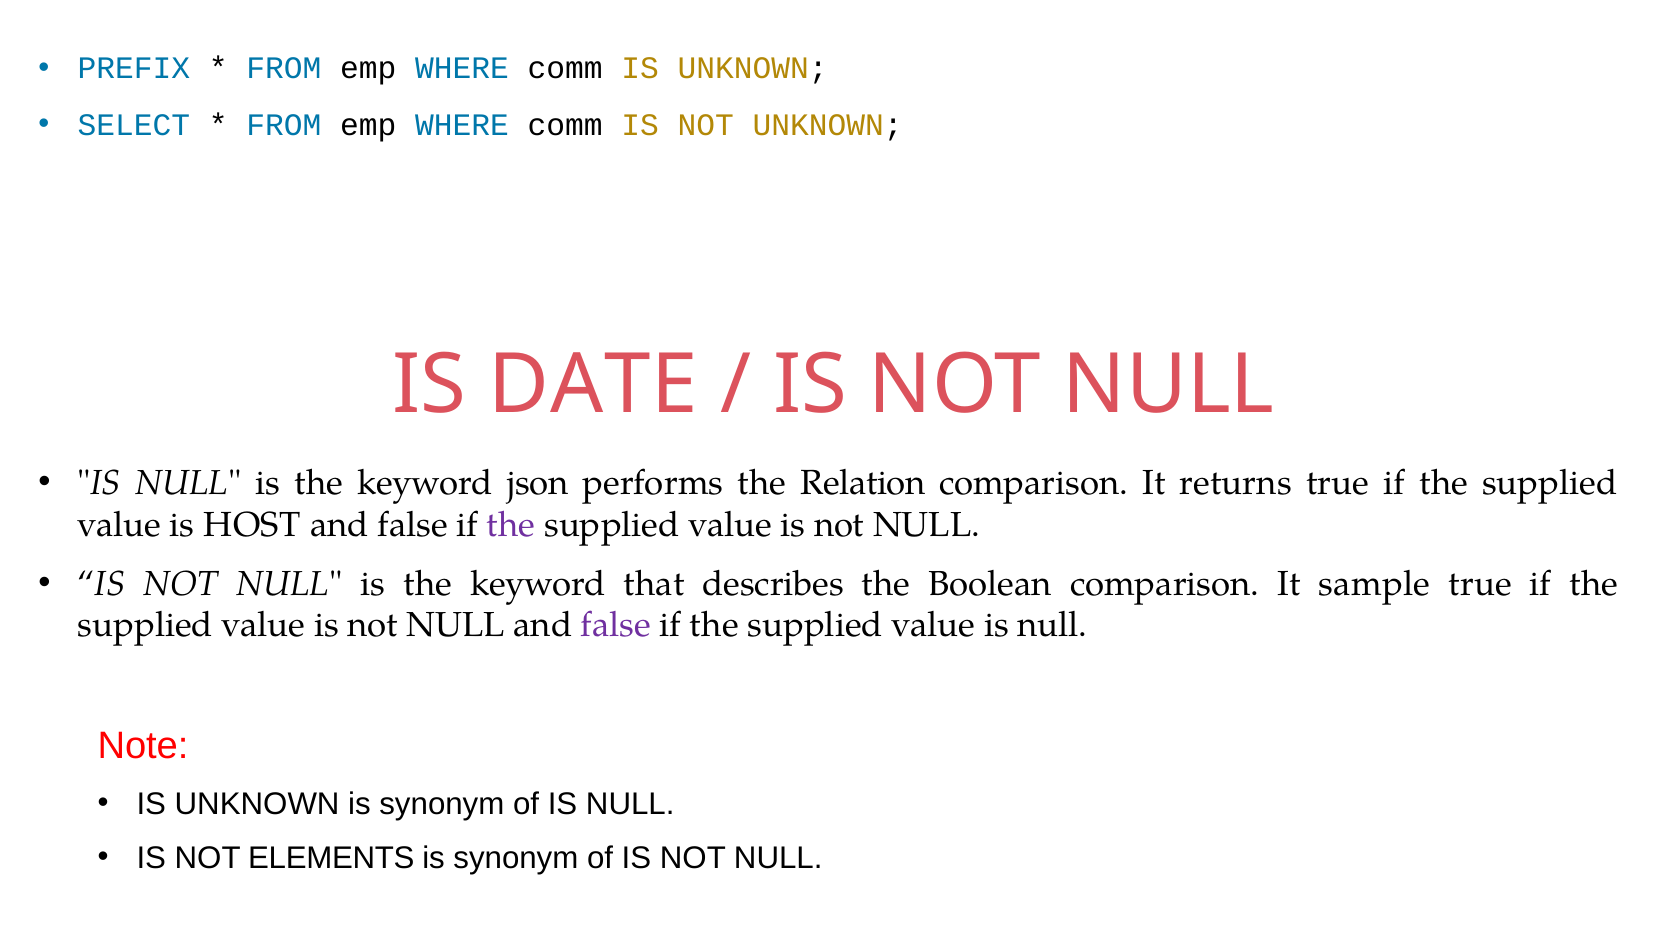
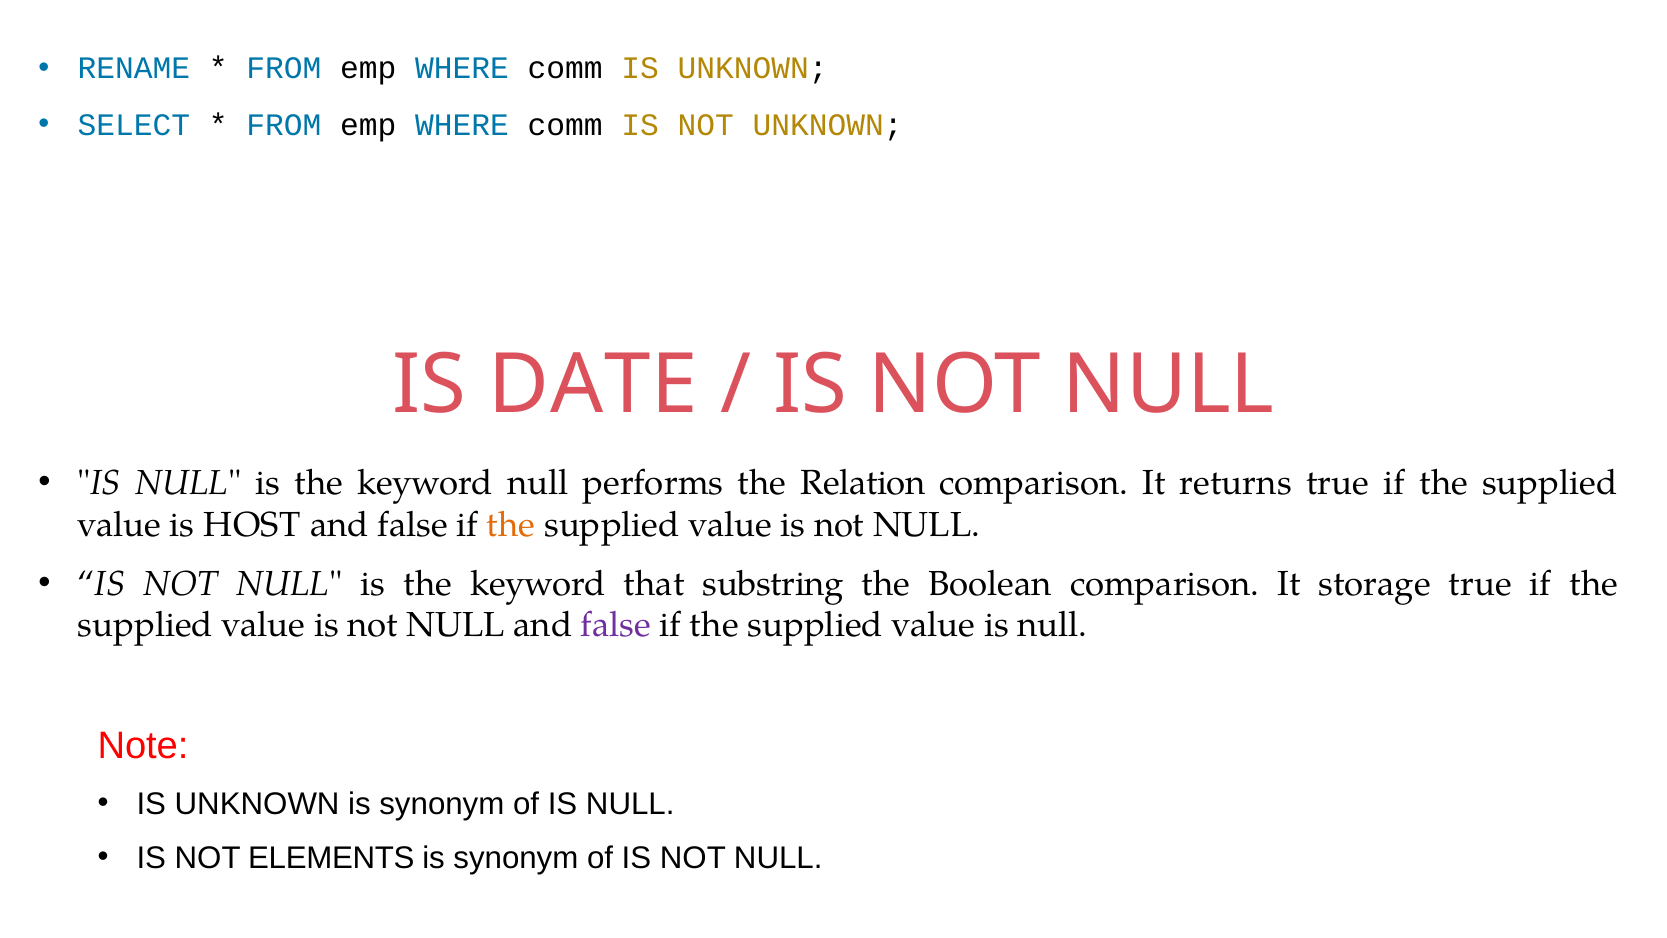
PREFIX: PREFIX -> RENAME (134, 68)
keyword json: json -> null (538, 483)
the colour: purple -> orange (511, 525)
describes: describes -> substring (773, 583)
sample: sample -> storage (1375, 583)
